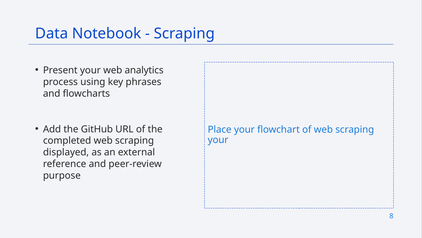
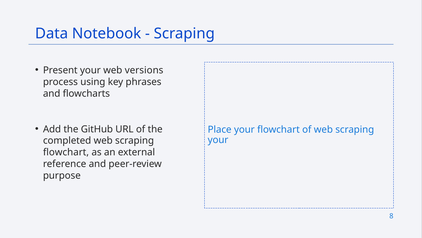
analytics: analytics -> versions (144, 70)
displayed: displayed -> flowchart (66, 152)
